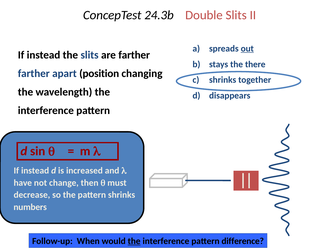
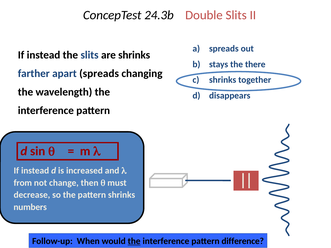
out underline: present -> none (247, 49)
are farther: farther -> shrinks (134, 55)
apart position: position -> spreads (99, 74)
have: have -> from (23, 183)
